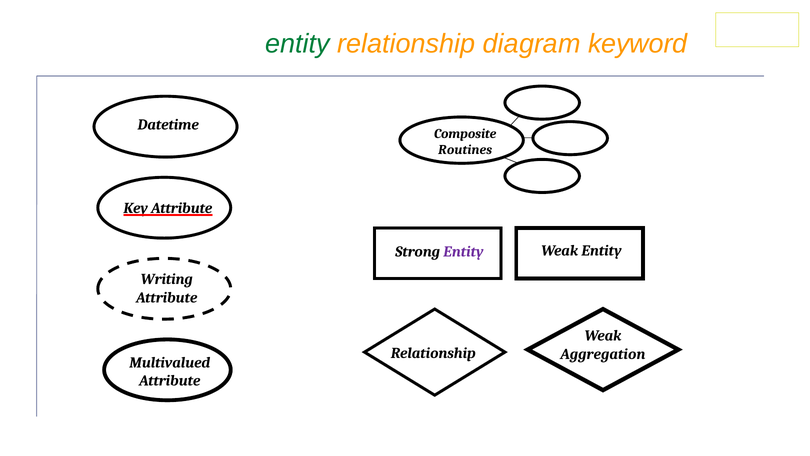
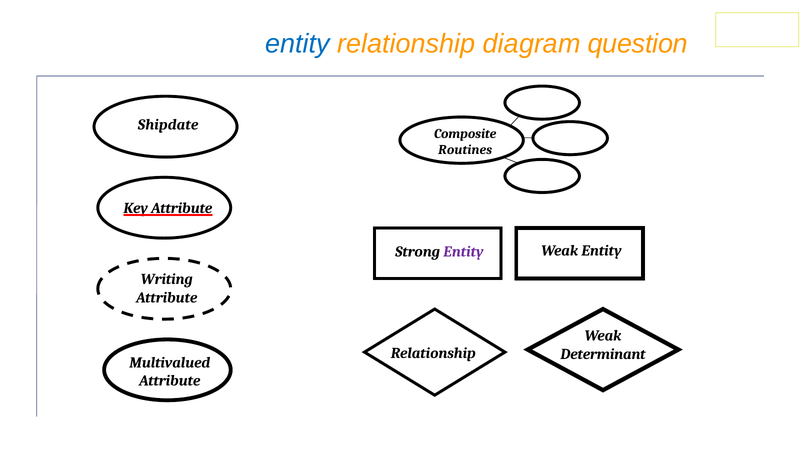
entity colour: green -> blue (298, 44)
keyword: keyword -> question (638, 44)
Datetime: Datetime -> Shipdate (168, 125)
Aggregation: Aggregation -> Determinant (603, 354)
